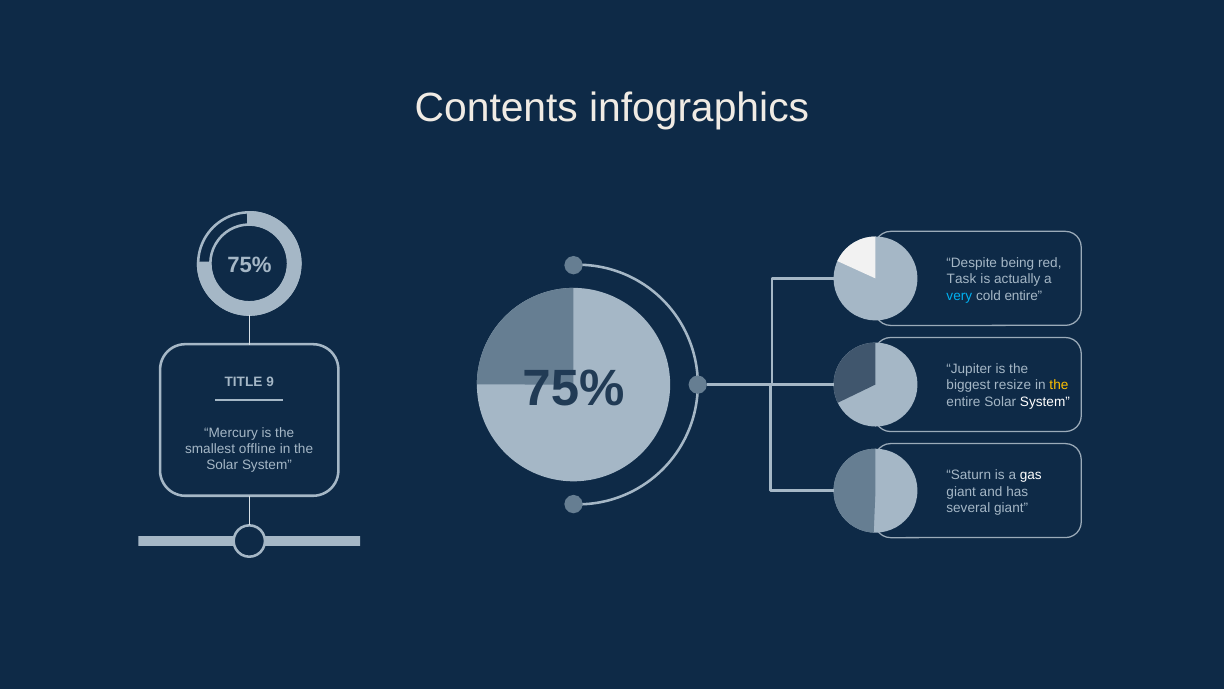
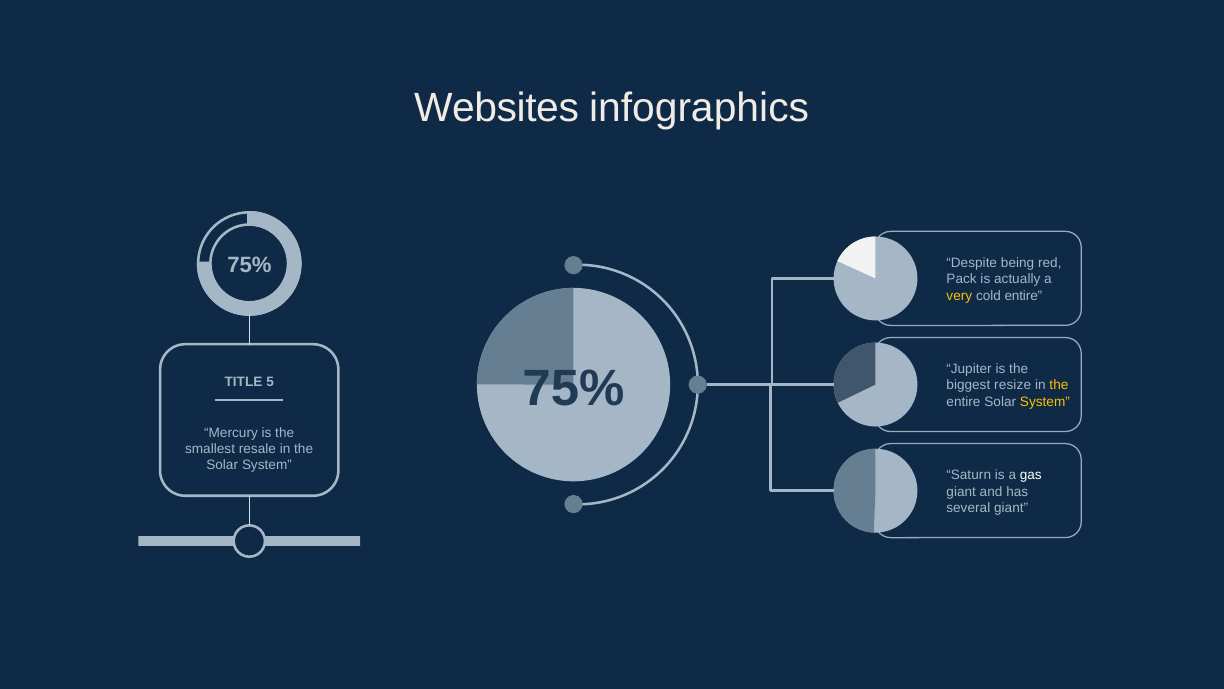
Contents: Contents -> Websites (496, 108)
Task: Task -> Pack (962, 279)
very colour: light blue -> yellow (959, 295)
9: 9 -> 5 (270, 382)
System colour: white -> yellow (1045, 402)
offline: offline -> resale (257, 449)
